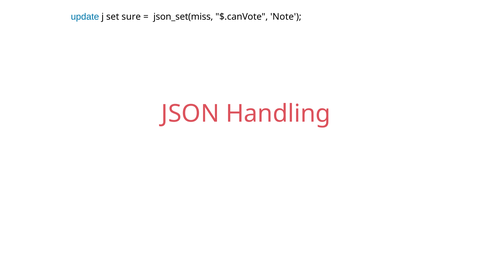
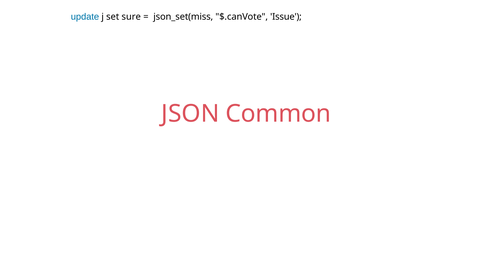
Note: Note -> Issue (286, 17)
Handling: Handling -> Common (278, 114)
